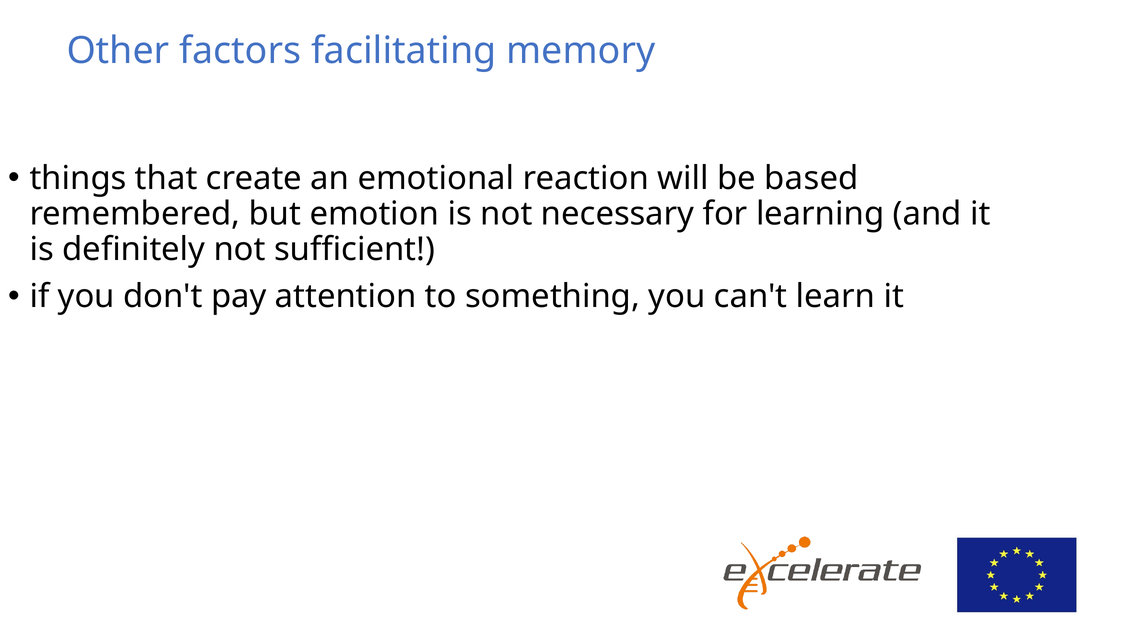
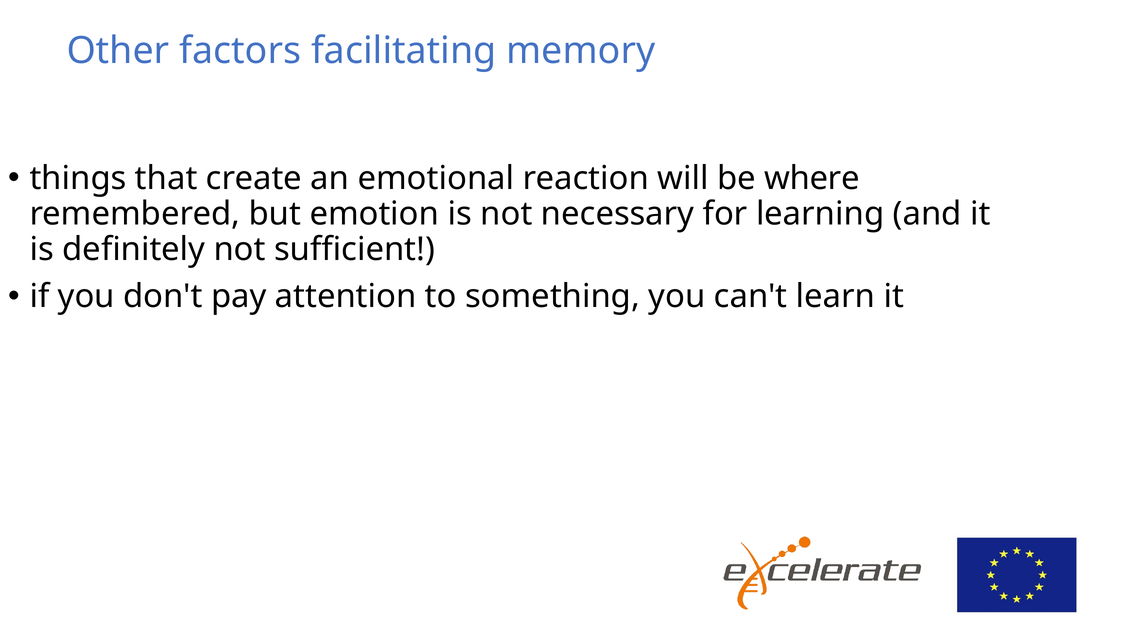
based: based -> where (812, 178)
